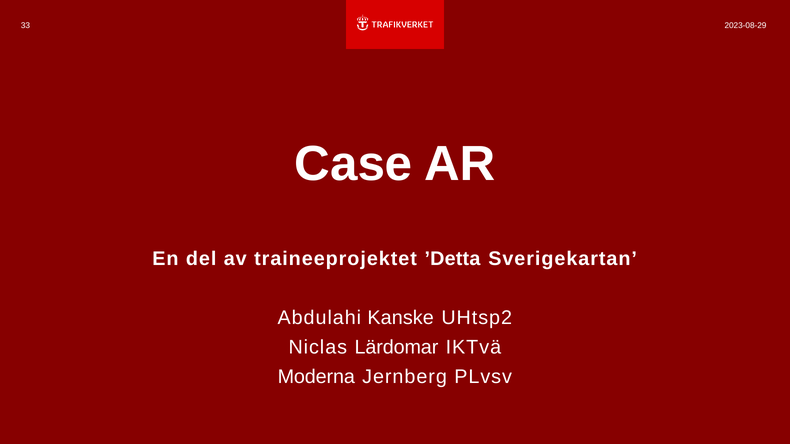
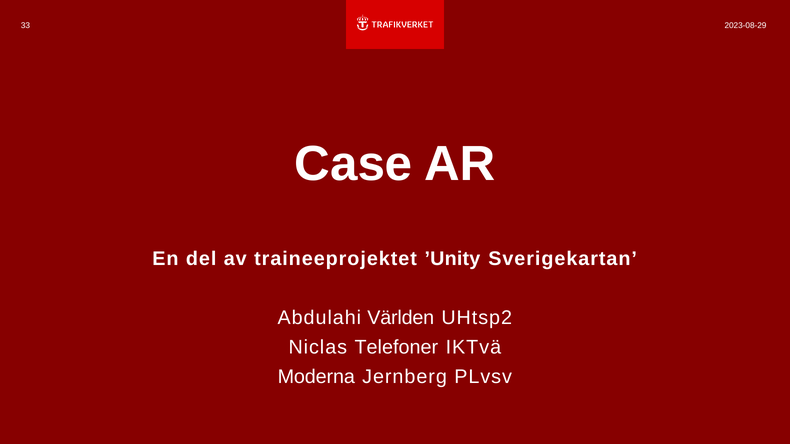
’Detta: ’Detta -> ’Unity (452, 259)
Kanske: Kanske -> Världen (401, 318)
Lärdomar: Lärdomar -> Telefoner (396, 348)
